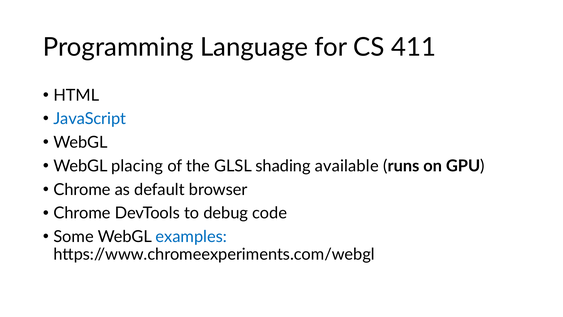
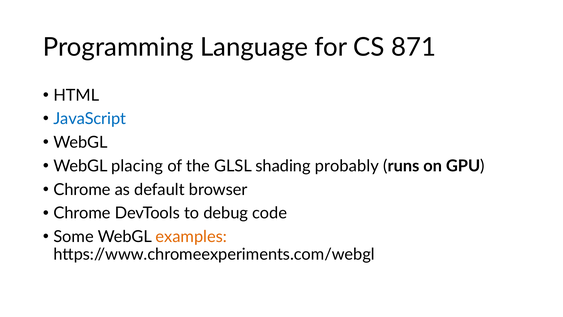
411: 411 -> 871 (414, 47)
available: available -> probably (347, 166)
examples colour: blue -> orange (191, 237)
